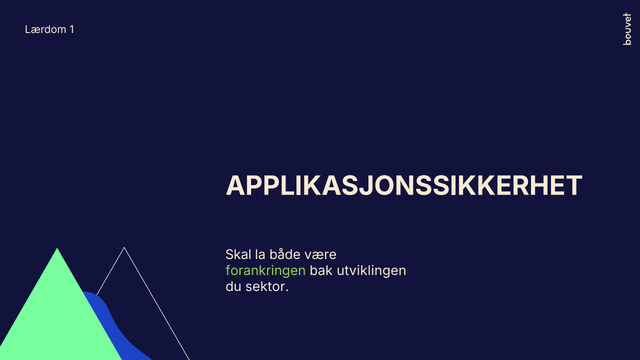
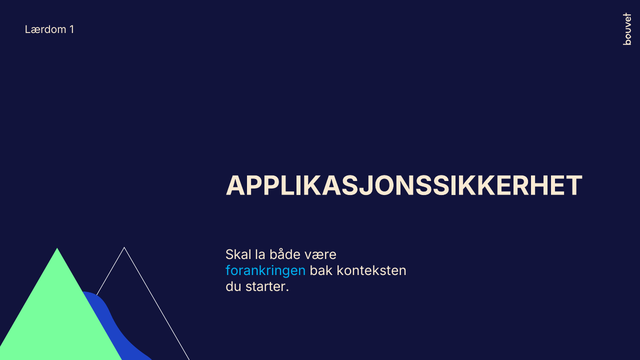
forankringen colour: light green -> light blue (266, 271)
utviklingen: utviklingen -> konteksten (372, 271)
sektor: sektor -> starter (267, 287)
